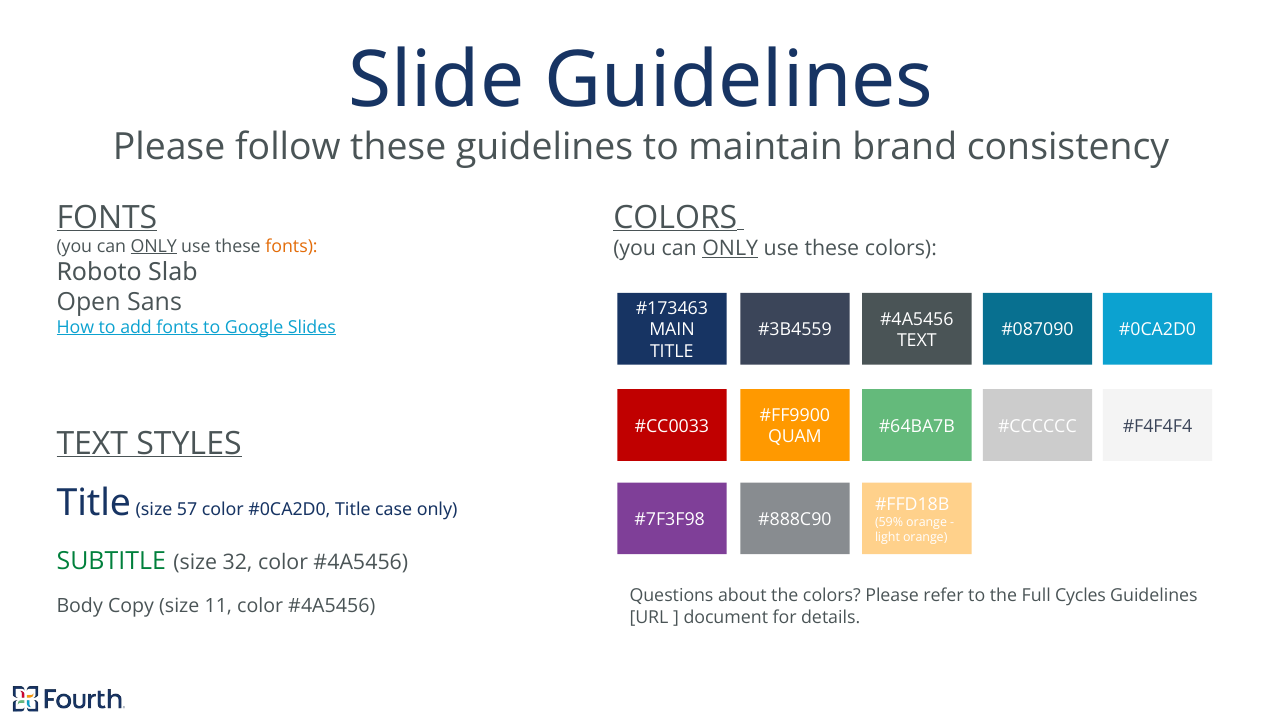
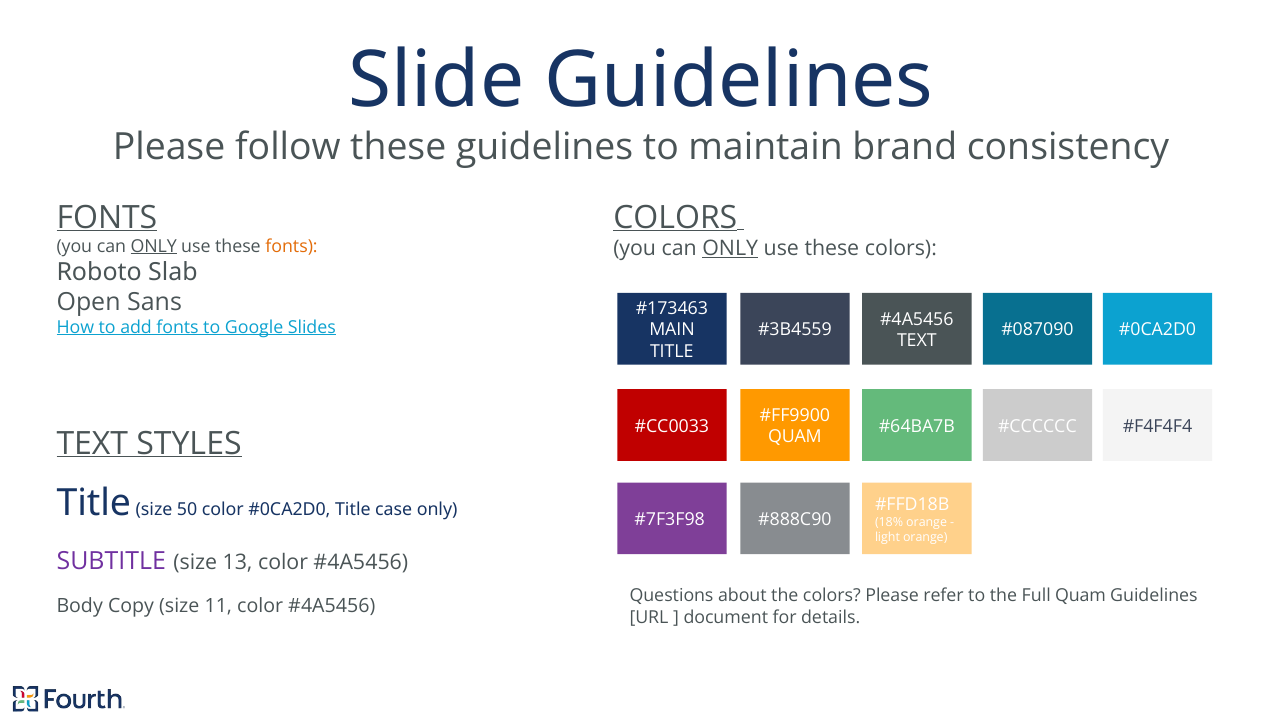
57: 57 -> 50 (187, 510)
59%: 59% -> 18% (889, 522)
SUBTITLE colour: green -> purple (111, 561)
32: 32 -> 13 (238, 562)
Full Cycles: Cycles -> Quam (1081, 596)
